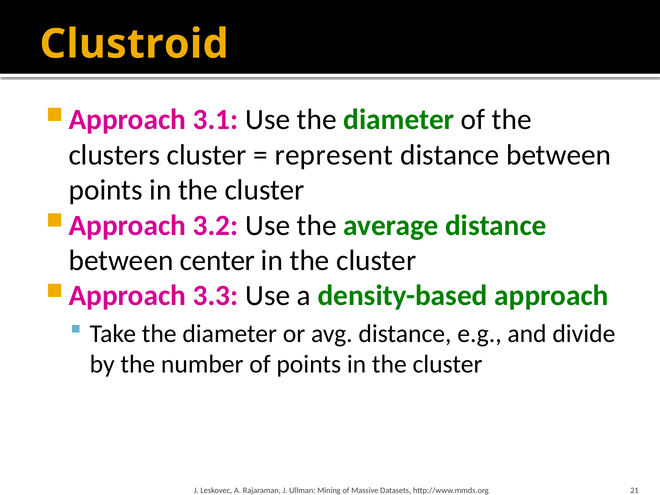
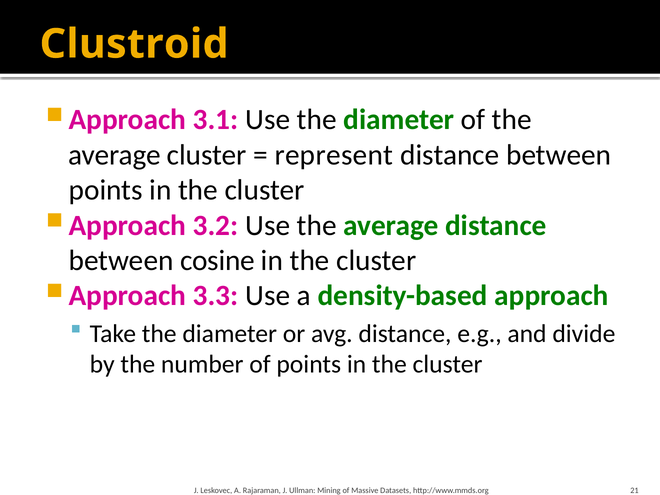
clusters: clusters -> average (114, 155)
center: center -> cosine (217, 261)
